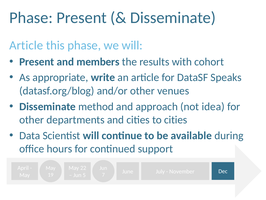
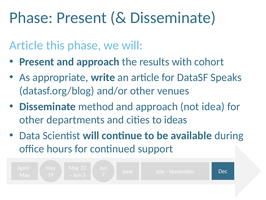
Present and members: members -> approach (98, 62)
to cities: cities -> ideas (176, 120)
